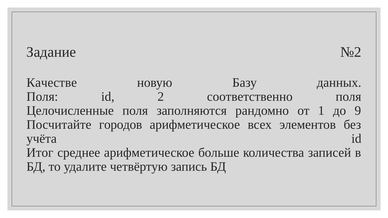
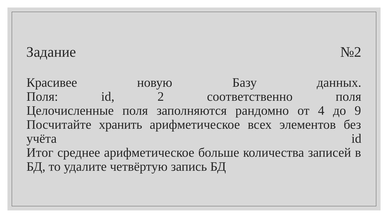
Качестве: Качестве -> Красивее (52, 83)
1: 1 -> 4 (321, 111)
городов: городов -> хранить (121, 125)
